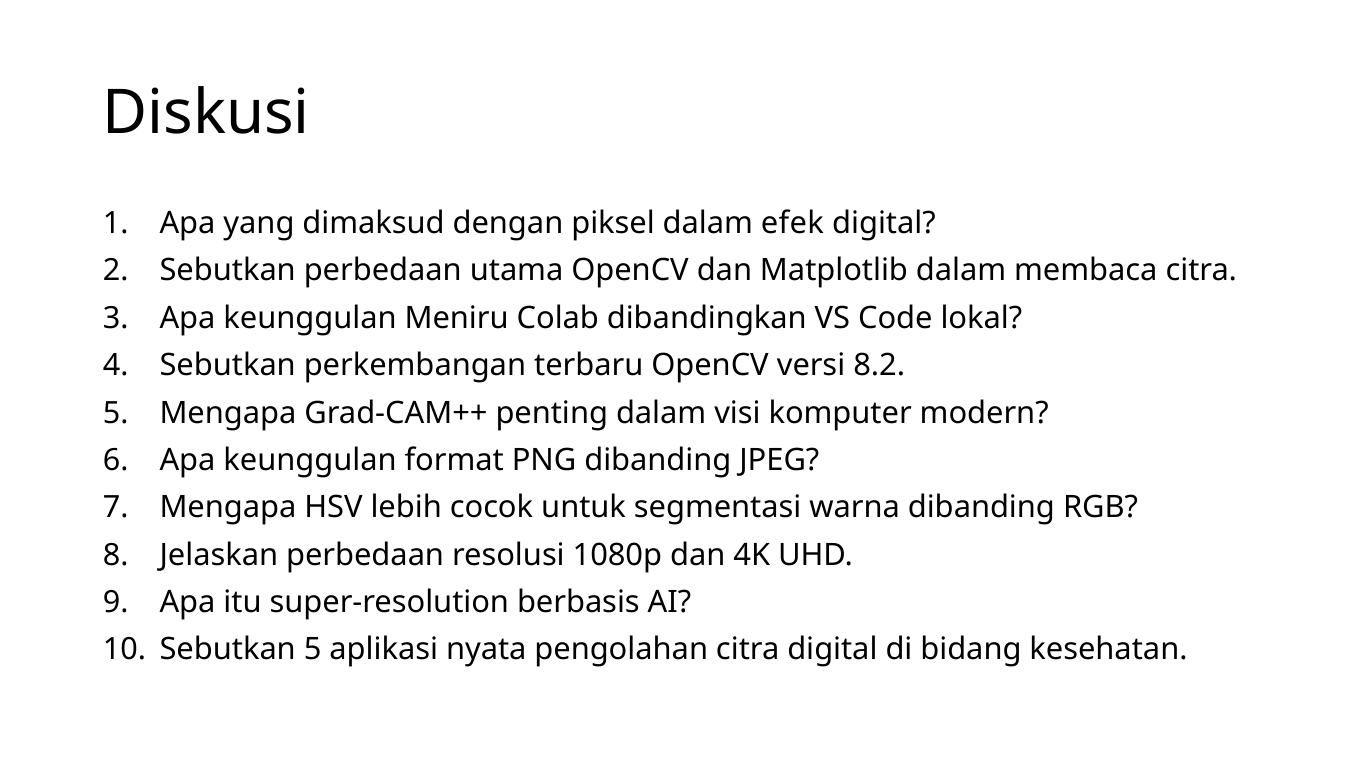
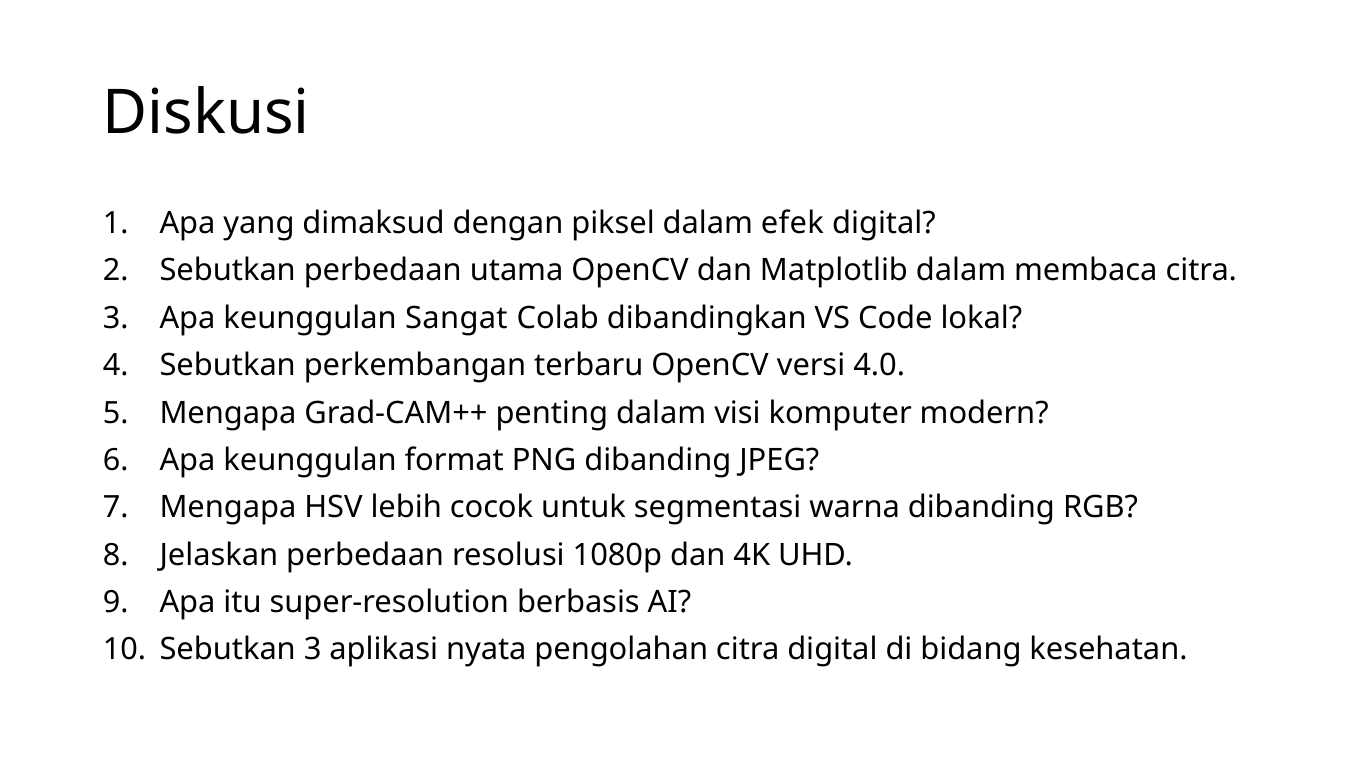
Meniru: Meniru -> Sangat (456, 318)
8.2: 8.2 -> 4.0 (879, 366)
Sebutkan 5: 5 -> 3 (313, 650)
